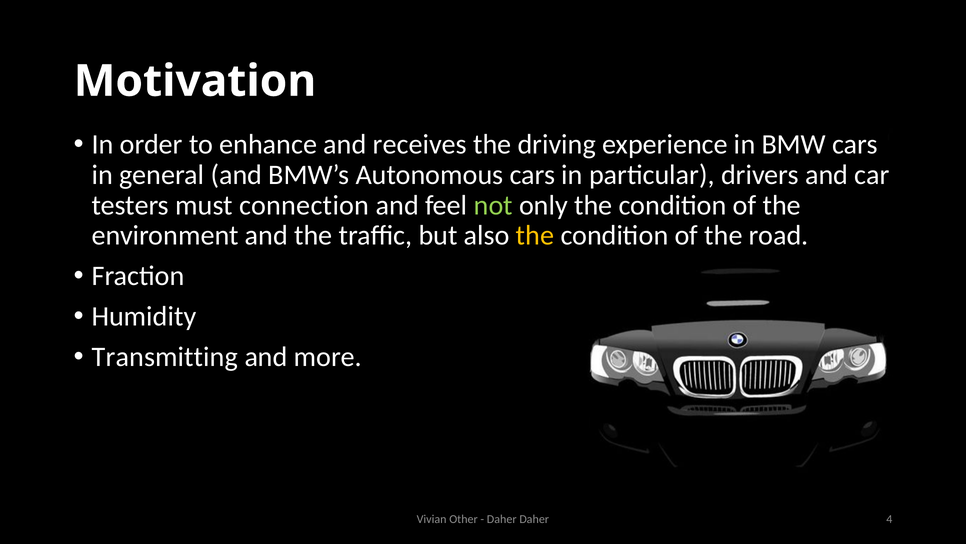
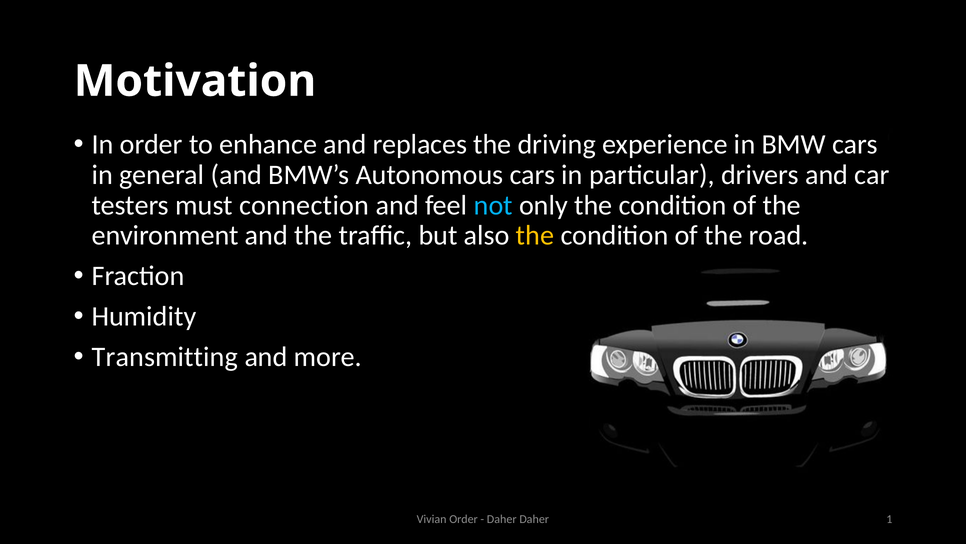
receives: receives -> replaces (420, 144)
not colour: light green -> light blue (493, 205)
Vivian Other: Other -> Order (464, 519)
4: 4 -> 1 (889, 519)
